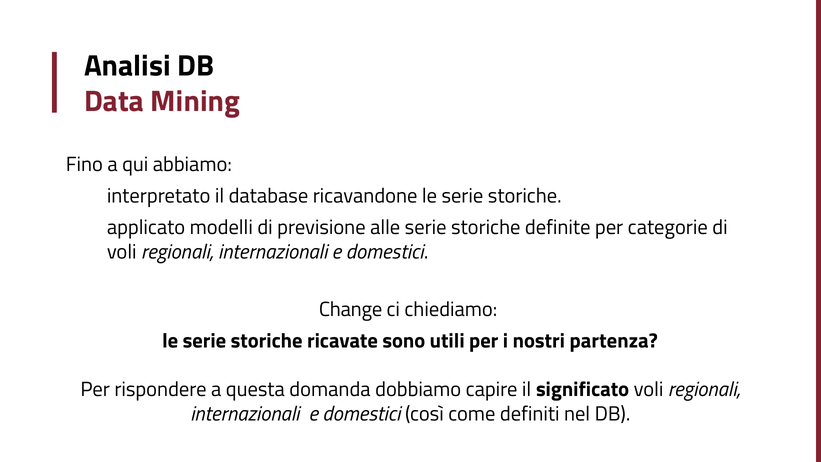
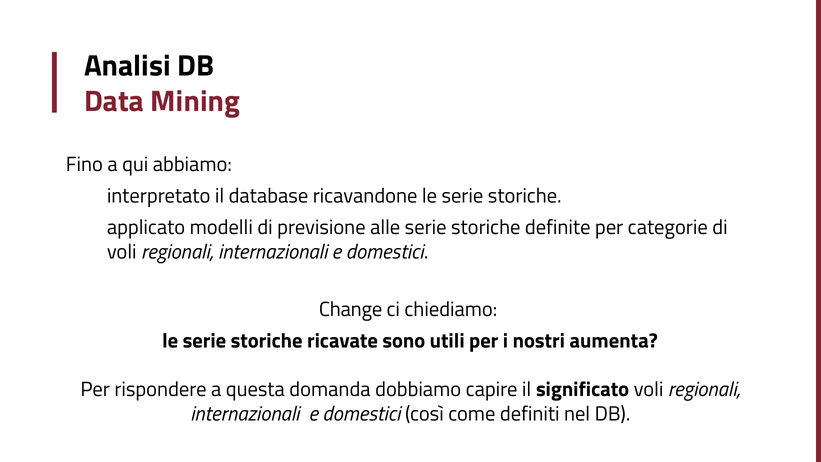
partenza: partenza -> aumenta (614, 341)
